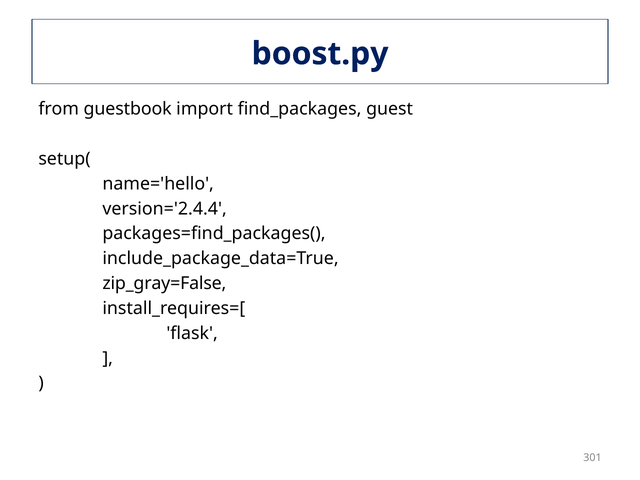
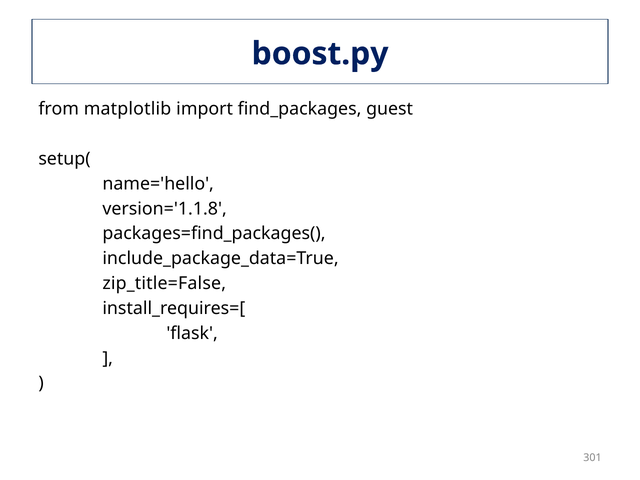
guestbook: guestbook -> matplotlib (128, 109)
version='2.4.4: version='2.4.4 -> version='1.1.8 (165, 209)
zip_gray=False: zip_gray=False -> zip_title=False (164, 283)
